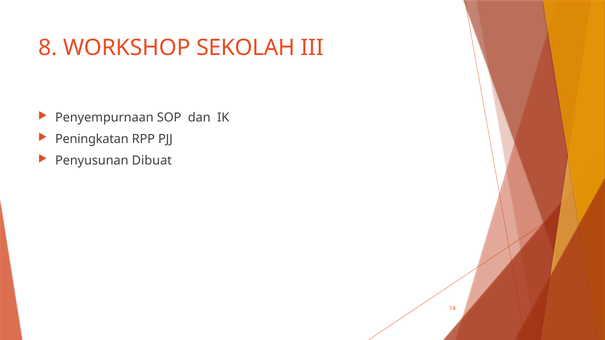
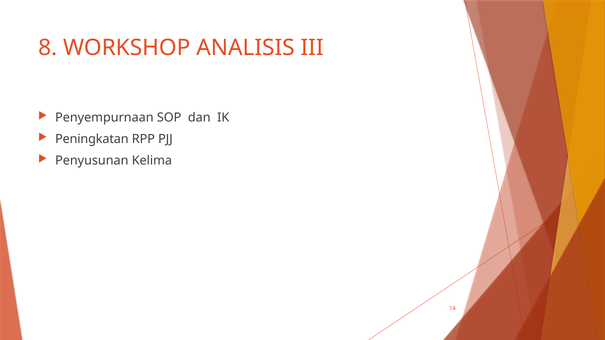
SEKOLAH: SEKOLAH -> ANALISIS (245, 48)
Dibuat: Dibuat -> Kelima (152, 161)
